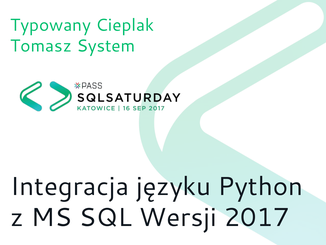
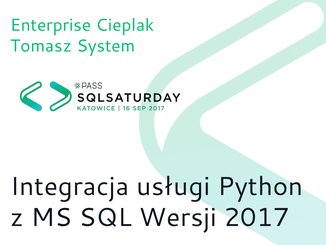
Typowany: Typowany -> Enterprise (51, 25)
języku: języku -> usługi (173, 186)
